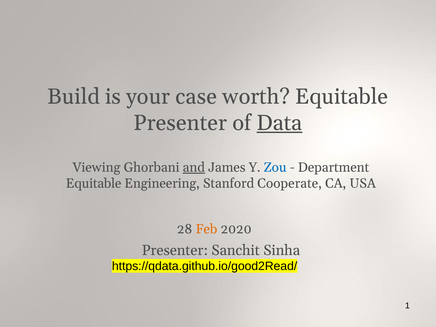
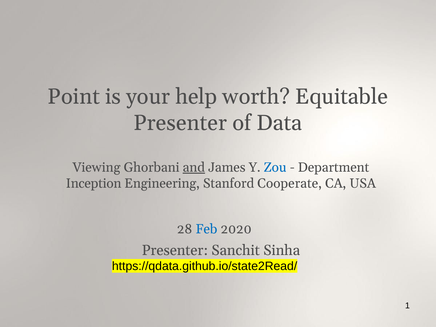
Build: Build -> Point (74, 97)
case: case -> help (196, 97)
Data underline: present -> none (279, 123)
Equitable: Equitable -> Inception (94, 183)
Feb colour: orange -> blue (206, 229)
https://qdata.github.io/good2Read/: https://qdata.github.io/good2Read/ -> https://qdata.github.io/state2Read/ (205, 266)
